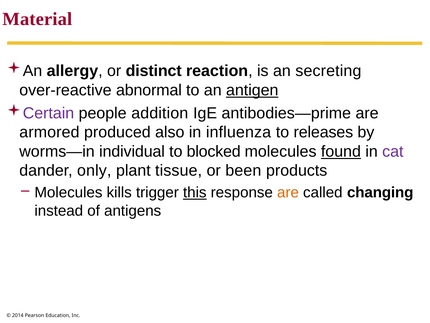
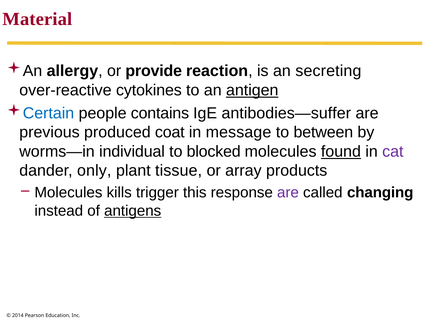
distinct: distinct -> provide (154, 71)
abnormal: abnormal -> cytokines (149, 90)
Certain colour: purple -> blue (48, 113)
addition: addition -> contains (160, 113)
antibodies—prime: antibodies—prime -> antibodies—suffer (286, 113)
armored: armored -> previous (49, 132)
also: also -> coat (170, 132)
influenza: influenza -> message (239, 132)
releases: releases -> between (323, 132)
been: been -> array (243, 170)
this underline: present -> none (195, 192)
are colour: orange -> purple (288, 192)
antigens underline: none -> present (133, 210)
